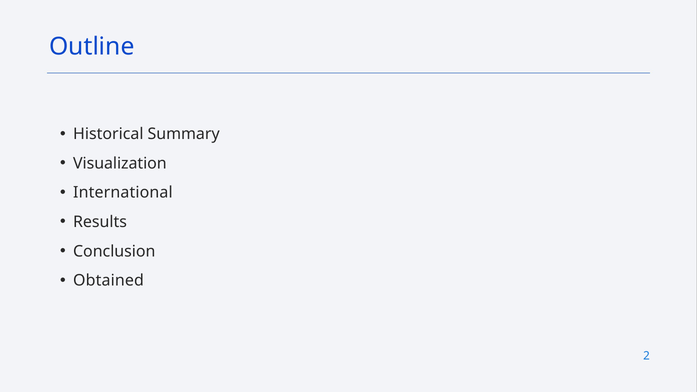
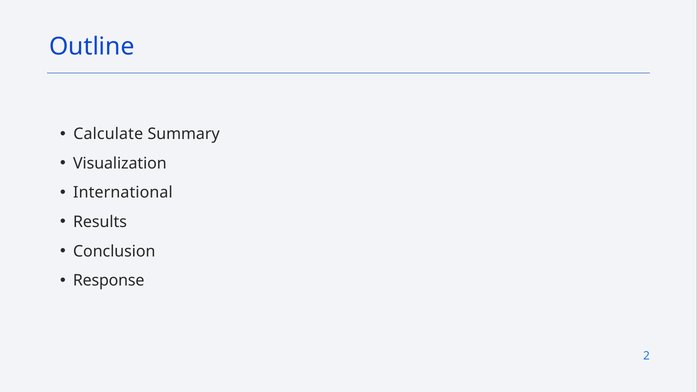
Historical: Historical -> Calculate (108, 134)
Obtained: Obtained -> Response (109, 281)
